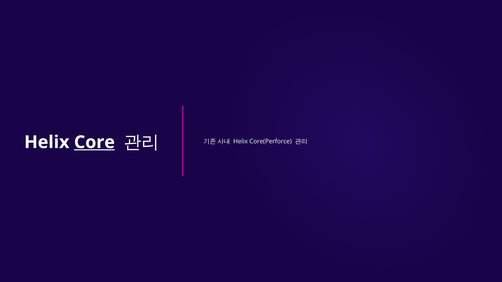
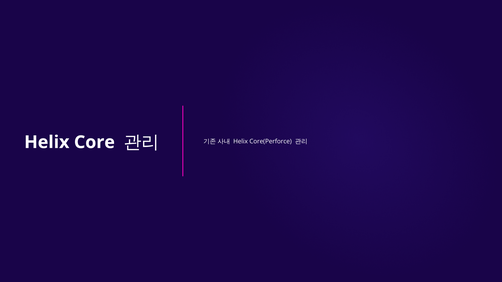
Core underline: present -> none (94, 142)
